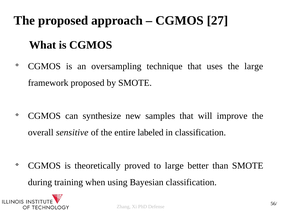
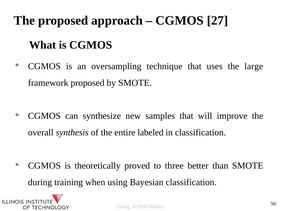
sensitive: sensitive -> synthesis (72, 132)
to large: large -> three (174, 165)
